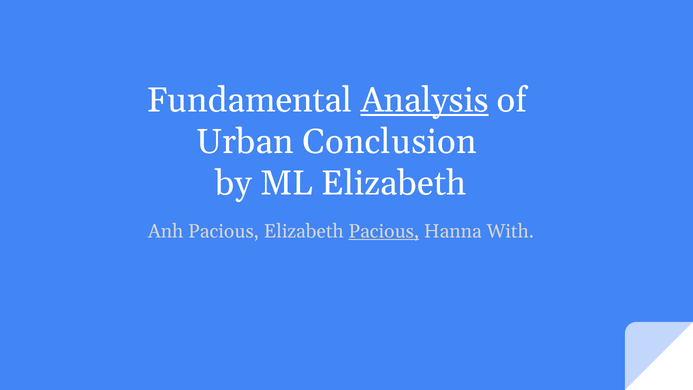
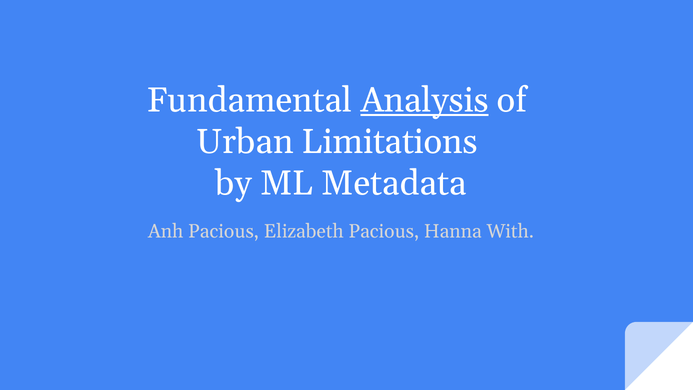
Conclusion: Conclusion -> Limitations (390, 142)
ML Elizabeth: Elizabeth -> Metadata (394, 183)
Pacious underline: present -> none (384, 231)
